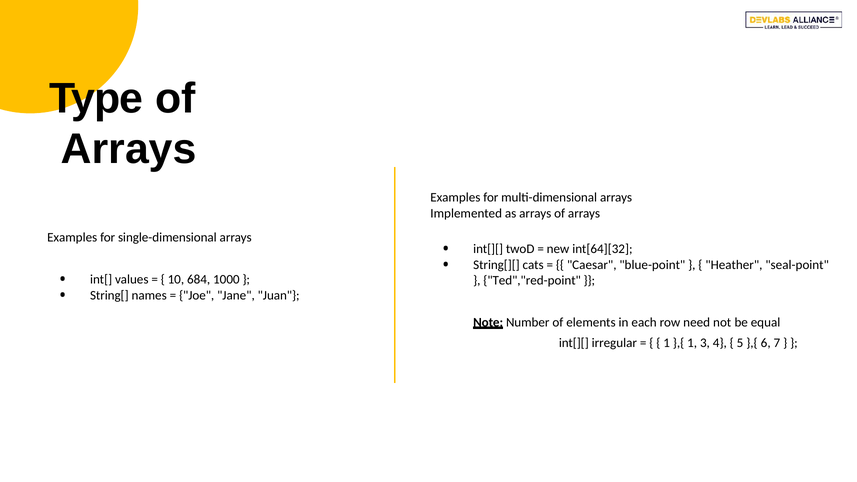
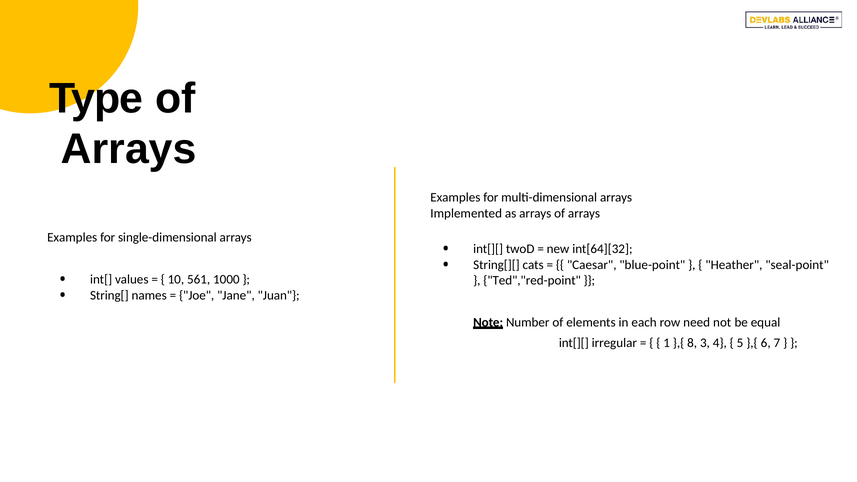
684: 684 -> 561 (199, 280)
1: 1 -> 8 (692, 343)
